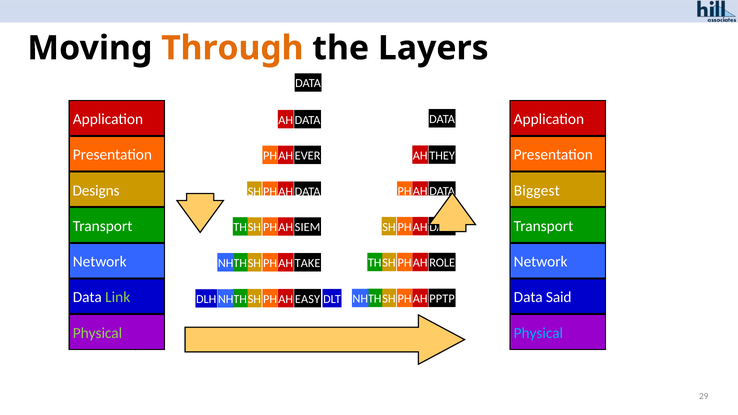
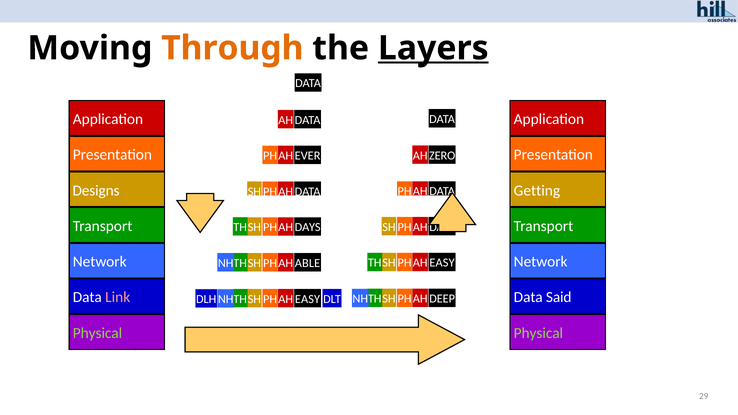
Layers underline: none -> present (433, 48)
THEY: THEY -> ZERO (442, 156)
Biggest: Biggest -> Getting (537, 191)
SIEM: SIEM -> DAYS (308, 227)
ROLE: ROLE -> EASY (442, 263)
TAKE: TAKE -> ABLE (308, 263)
Link colour: light green -> pink (118, 297)
PPTP: PPTP -> DEEP (442, 299)
Physical colour: light blue -> light green (538, 333)
